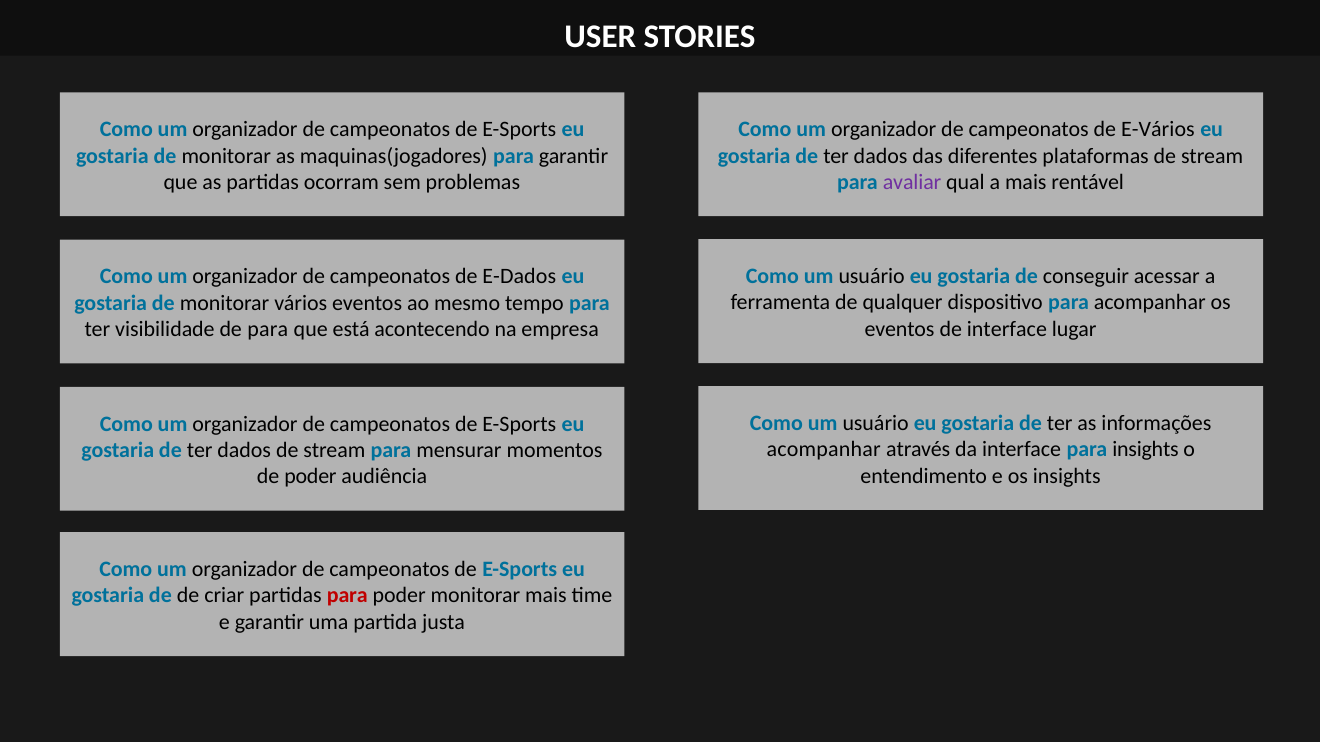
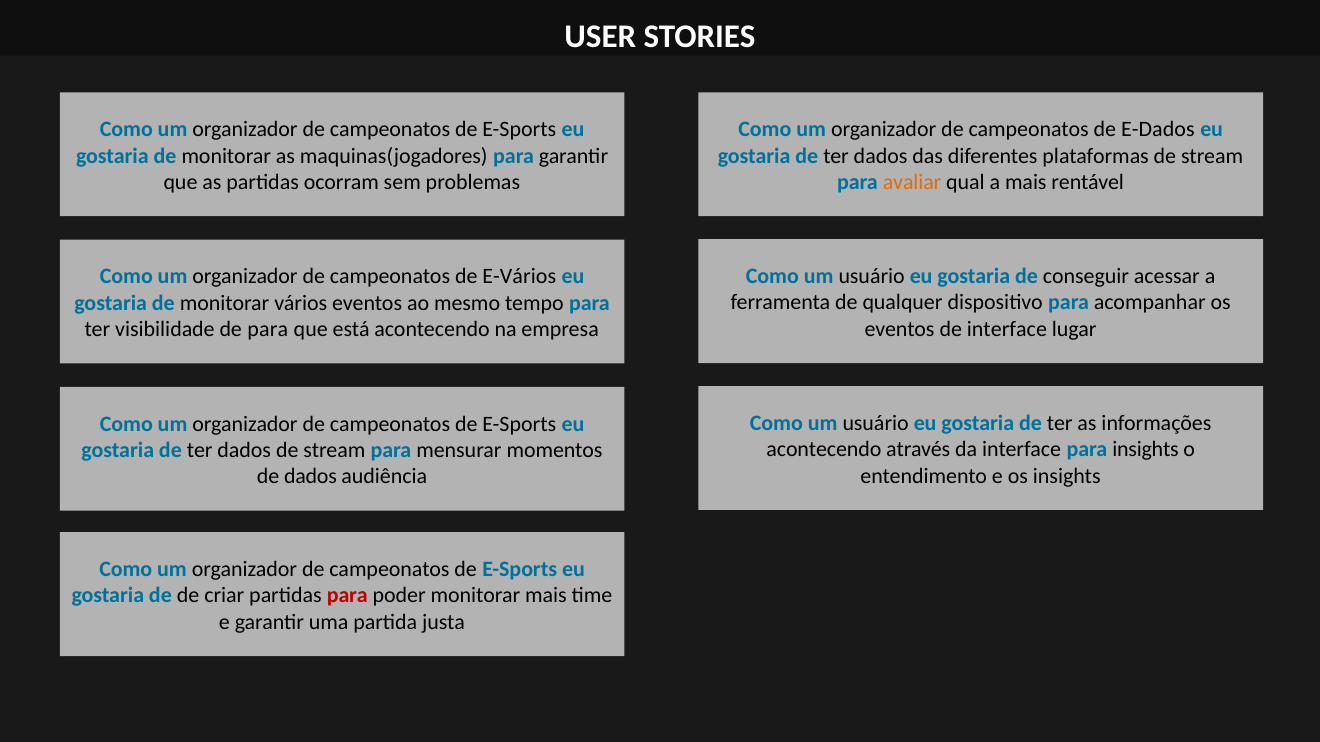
E-Vários: E-Vários -> E-Dados (1158, 129)
avaliar colour: purple -> orange (912, 182)
E-Dados: E-Dados -> E-Vários (519, 277)
acompanhar: acompanhar -> acontecendo (824, 450)
de poder: poder -> dados (310, 477)
